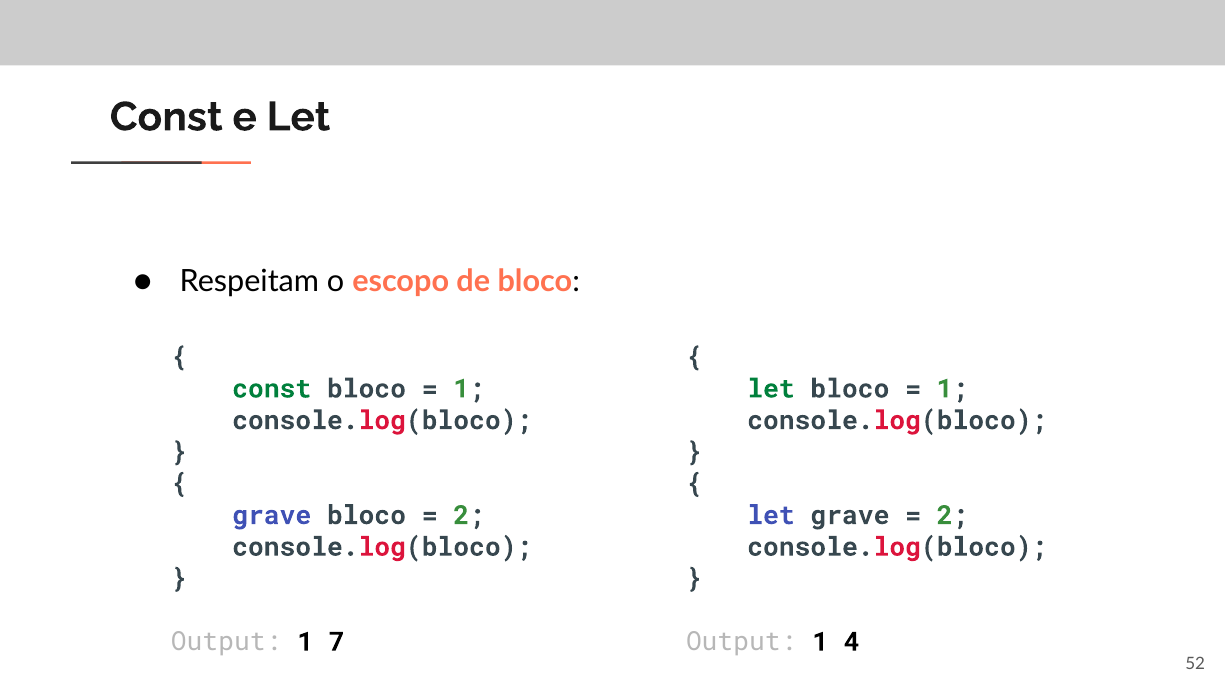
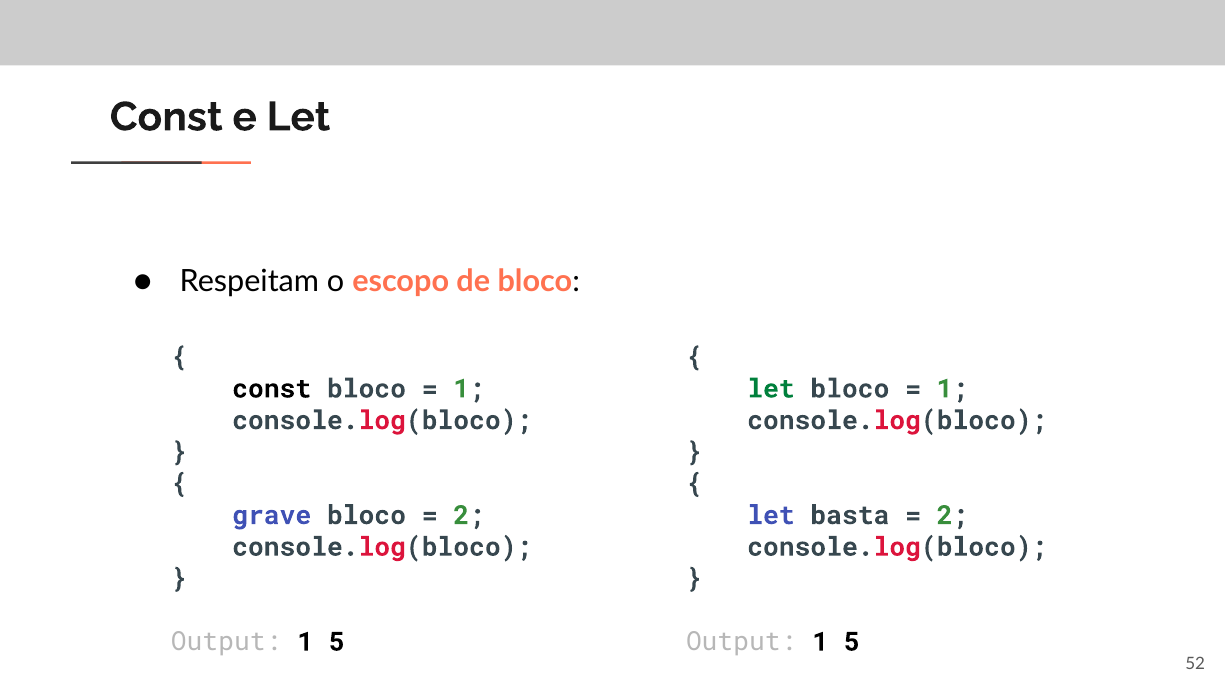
const colour: green -> black (272, 389)
let grave: grave -> basta (850, 515)
7: 7 -> 5 (337, 642)
4: 4 -> 5 (852, 642)
